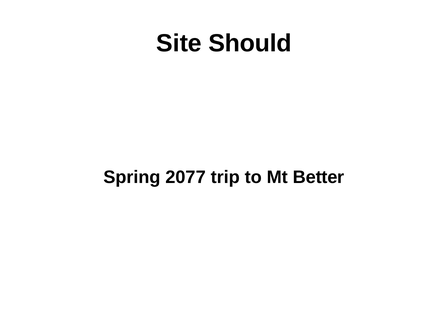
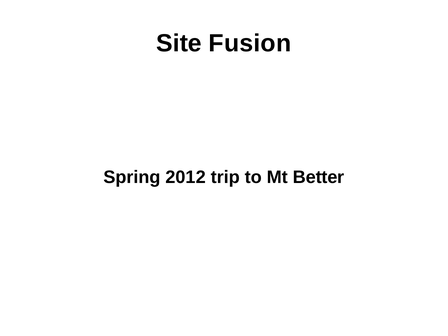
Should: Should -> Fusion (250, 43)
2077: 2077 -> 2012 (186, 177)
